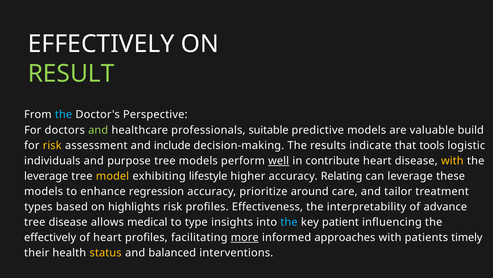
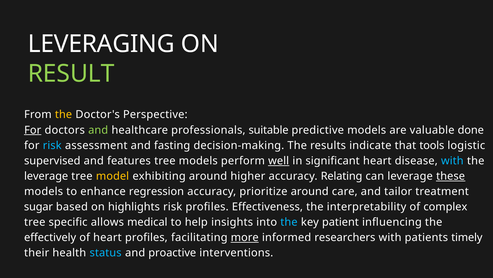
EFFECTIVELY: EFFECTIVELY -> LEVERAGING (101, 44)
the colour: light blue -> yellow (64, 114)
For underline: none -> present (33, 130)
build: build -> done (471, 130)
risk colour: yellow -> light blue (52, 145)
include: include -> fasting (172, 145)
individuals: individuals -> supervised (52, 160)
purpose: purpose -> features (129, 160)
contribute: contribute -> significant (333, 160)
with colour: yellow -> light blue (452, 160)
exhibiting lifestyle: lifestyle -> around (208, 176)
these underline: none -> present (451, 176)
types: types -> sugar (38, 206)
advance: advance -> complex (445, 206)
tree disease: disease -> specific (68, 222)
type: type -> help (196, 222)
approaches: approaches -> researchers (345, 237)
status colour: yellow -> light blue (106, 252)
balanced: balanced -> proactive (172, 252)
